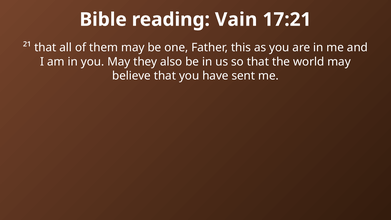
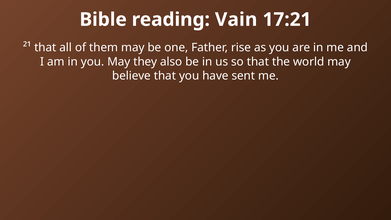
this: this -> rise (241, 48)
